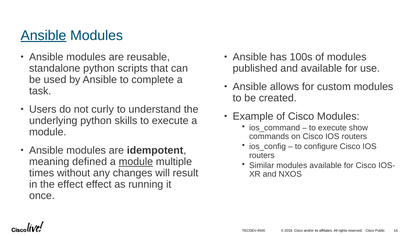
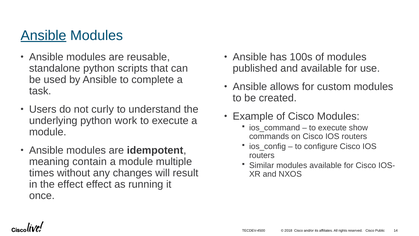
skills: skills -> work (126, 121)
defined: defined -> contain (90, 162)
module underline: present -> none (136, 162)
